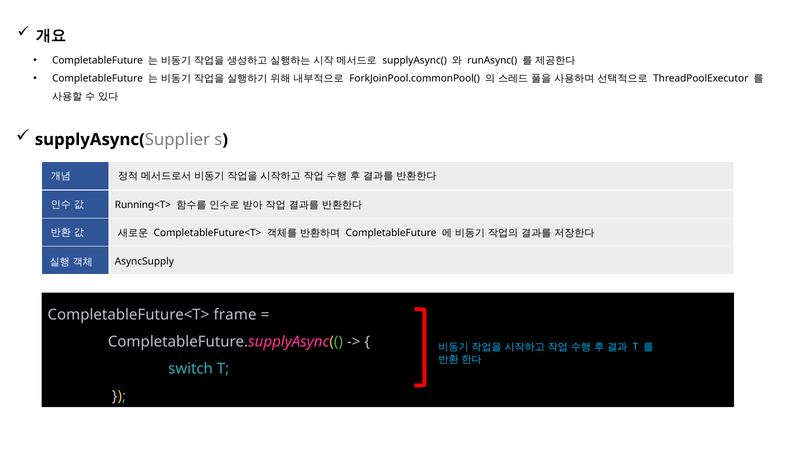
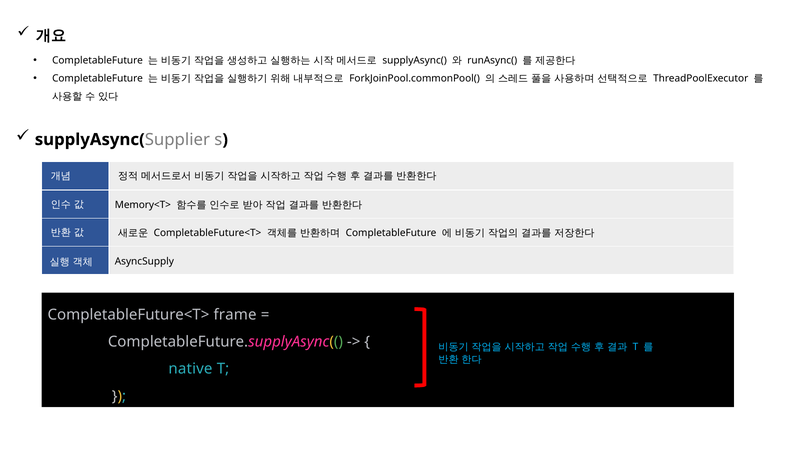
Running<T>: Running<T> -> Memory<T> (143, 205)
switch: switch -> native (190, 369)
